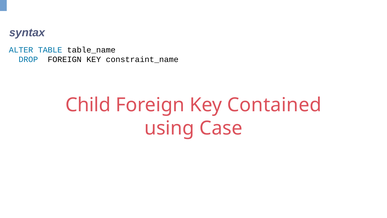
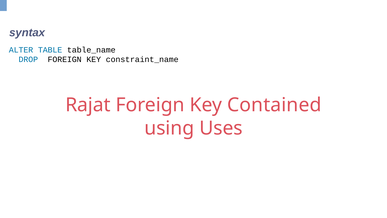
Child: Child -> Rajat (88, 105)
Case: Case -> Uses (221, 128)
